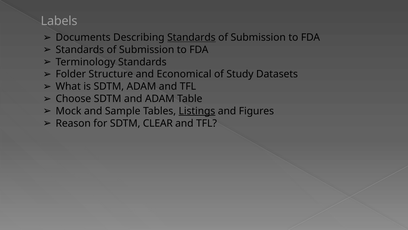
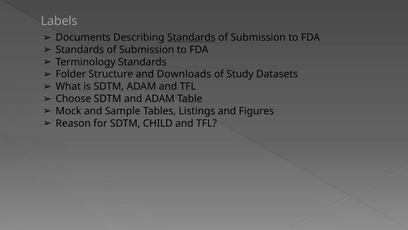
Economical: Economical -> Downloads (184, 74)
Listings underline: present -> none (197, 111)
CLEAR: CLEAR -> CHILD (158, 123)
